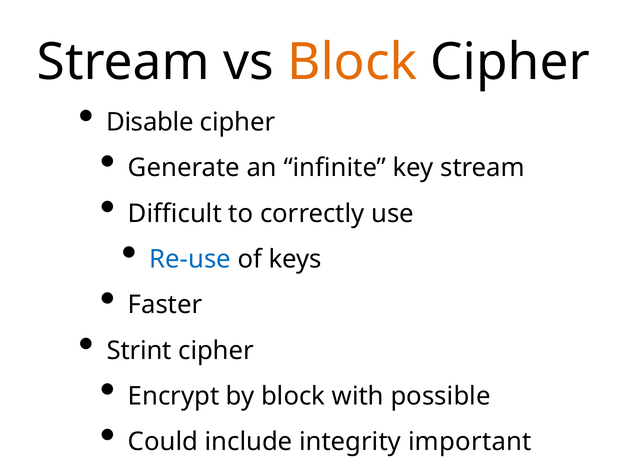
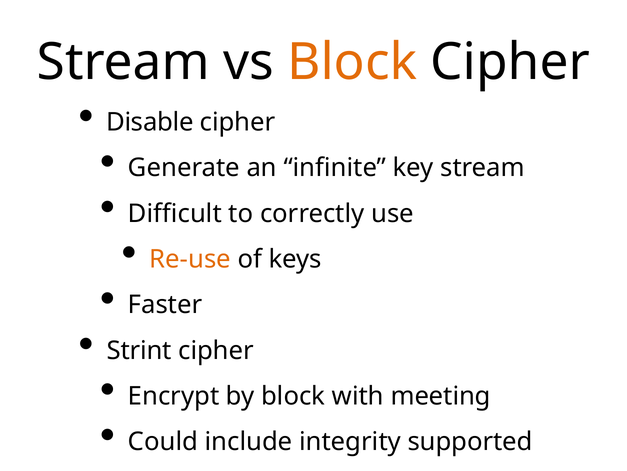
Re-use colour: blue -> orange (190, 259)
possible: possible -> meeting (441, 396)
important: important -> supported (470, 441)
